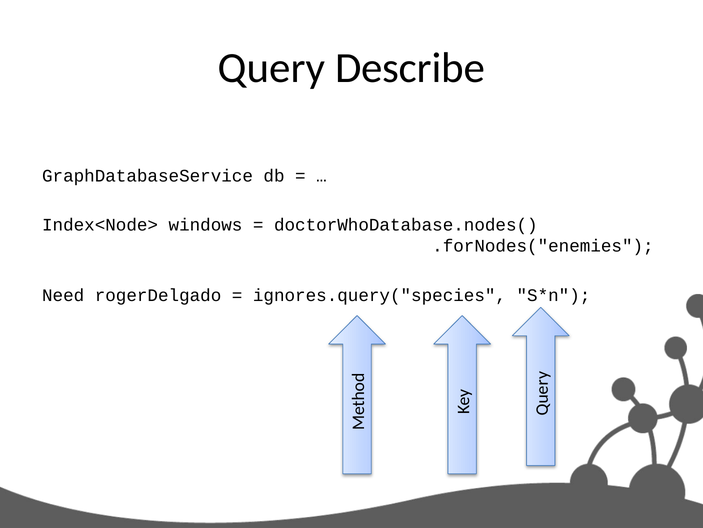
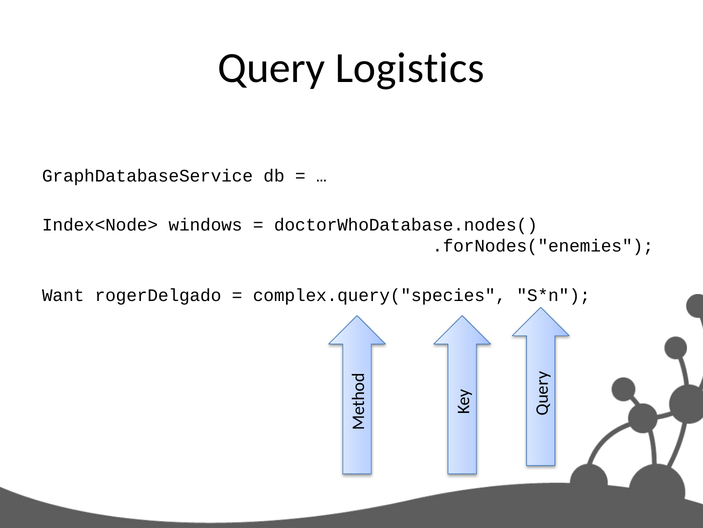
Describe: Describe -> Logistics (410, 68)
Need: Need -> Want (63, 295)
ignores.query("species: ignores.query("species -> complex.query("species (379, 295)
